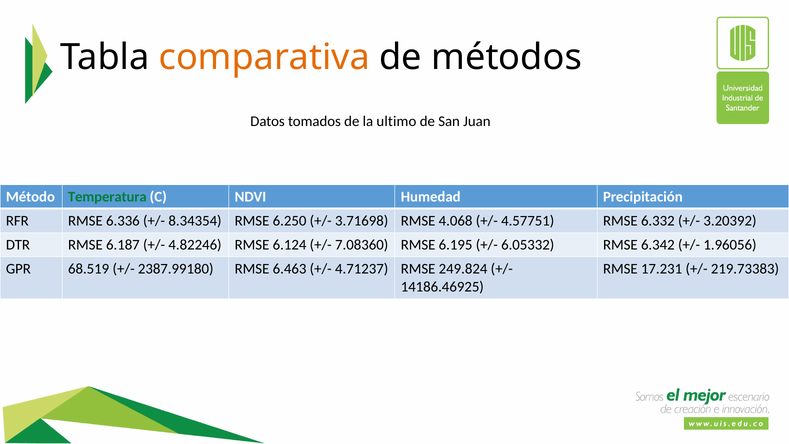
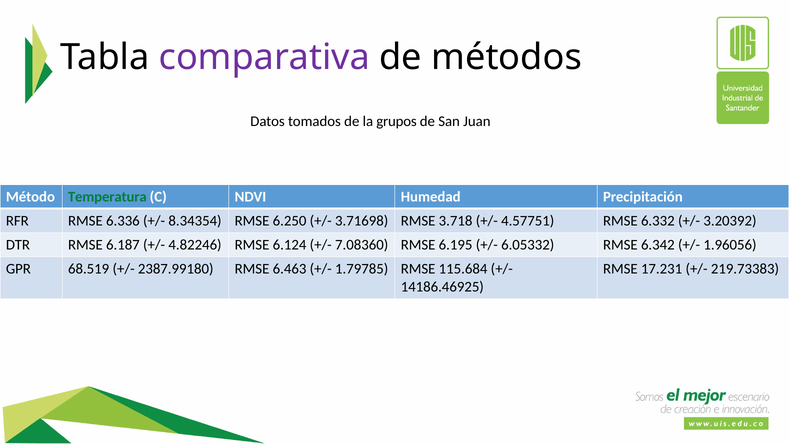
comparativa colour: orange -> purple (264, 57)
ultimo: ultimo -> grupos (397, 121)
4.068: 4.068 -> 3.718 (456, 221)
4.71237: 4.71237 -> 1.79785 (362, 269)
249.824: 249.824 -> 115.684 (463, 269)
